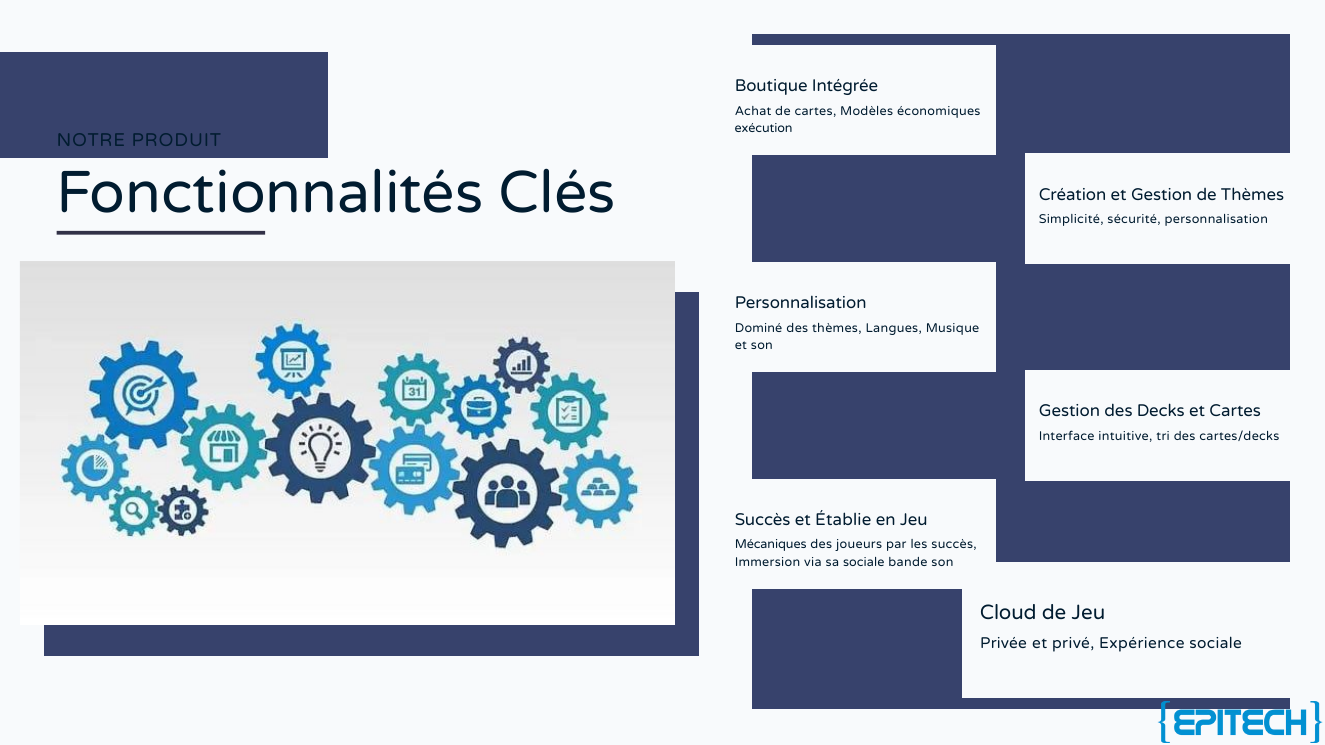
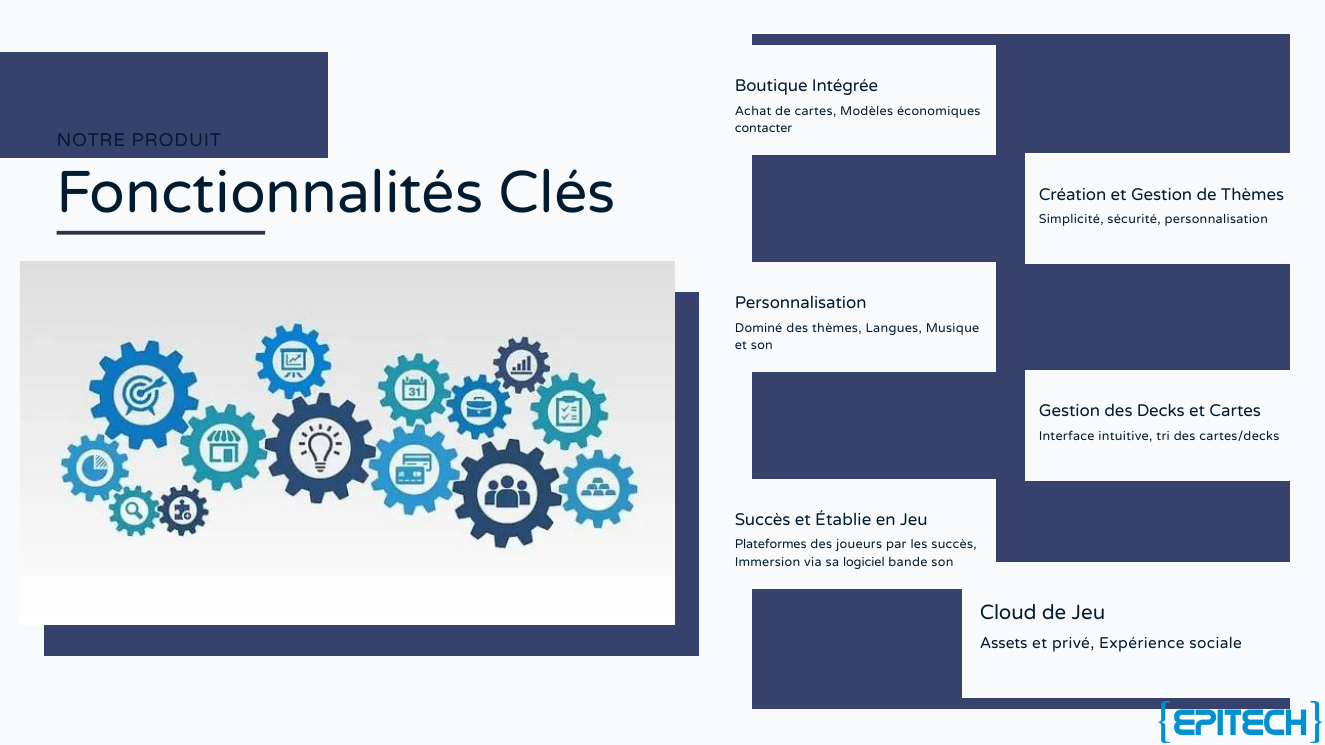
exécution: exécution -> contacter (764, 129)
Mécaniques: Mécaniques -> Plateformes (771, 545)
sa sociale: sociale -> logiciel (864, 563)
Privée: Privée -> Assets (1004, 644)
